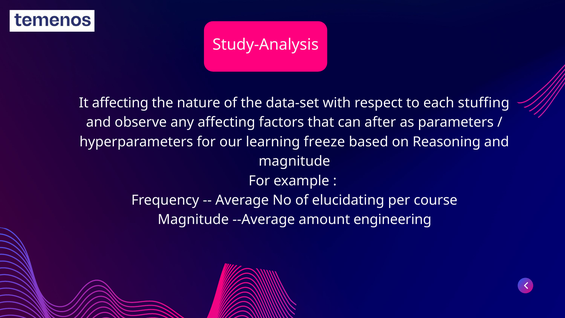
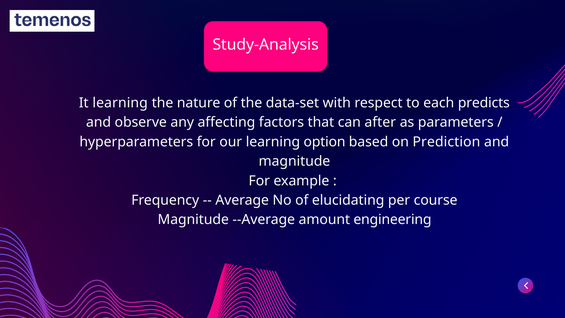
It affecting: affecting -> learning (120, 103)
stuffing: stuffing -> predicts (484, 103)
freeze: freeze -> option (325, 142)
Reasoning: Reasoning -> Prediction (446, 142)
